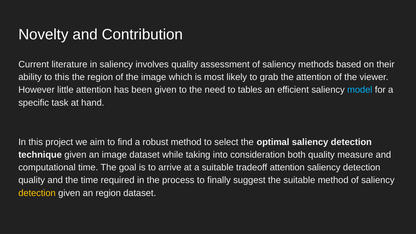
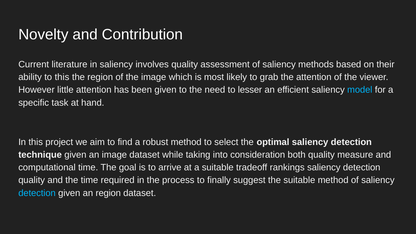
tables: tables -> lesser (250, 90)
tradeoff attention: attention -> rankings (287, 167)
detection colour: yellow -> light blue (37, 193)
